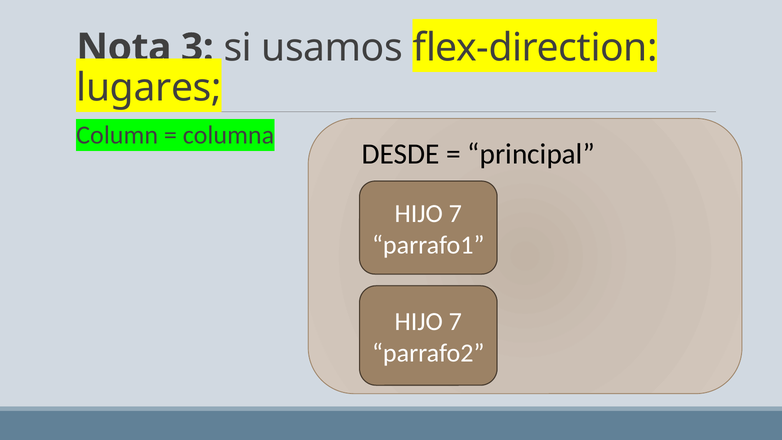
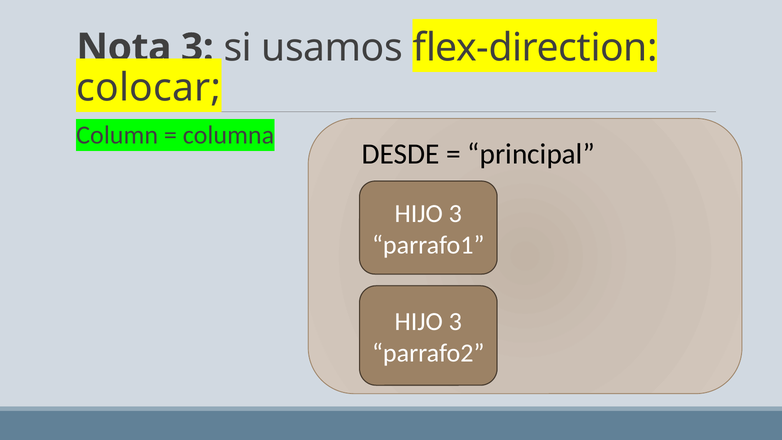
lugares: lugares -> colocar (149, 88)
7: 7 -> 3 (455, 214)
7: 7 -> 3 (455, 322)
